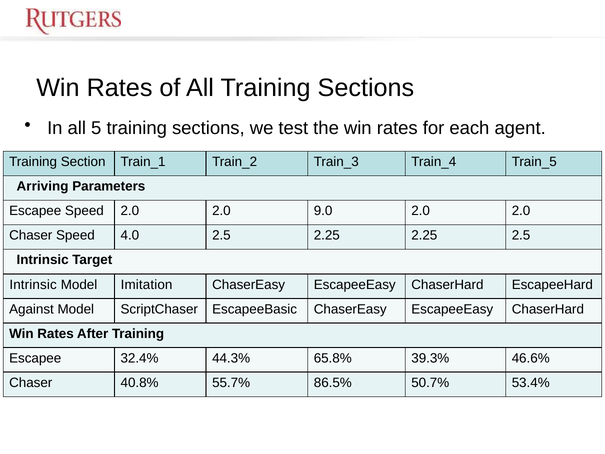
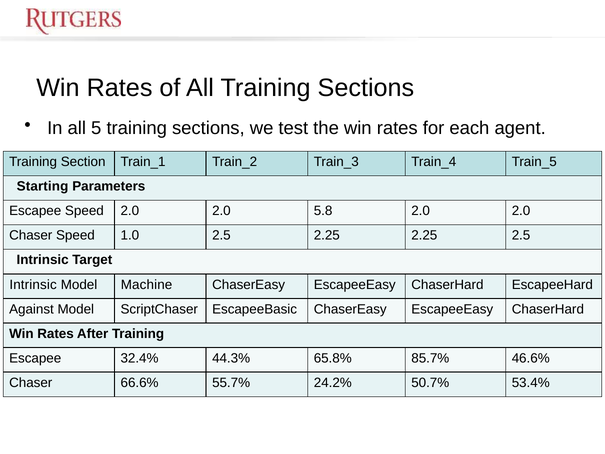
Arriving: Arriving -> Starting (43, 186)
9.0: 9.0 -> 5.8 (323, 211)
4.0: 4.0 -> 1.0 (130, 235)
Imitation: Imitation -> Machine (147, 284)
39.3%: 39.3% -> 85.7% (430, 358)
40.8%: 40.8% -> 66.6% (140, 383)
86.5%: 86.5% -> 24.2% (333, 383)
